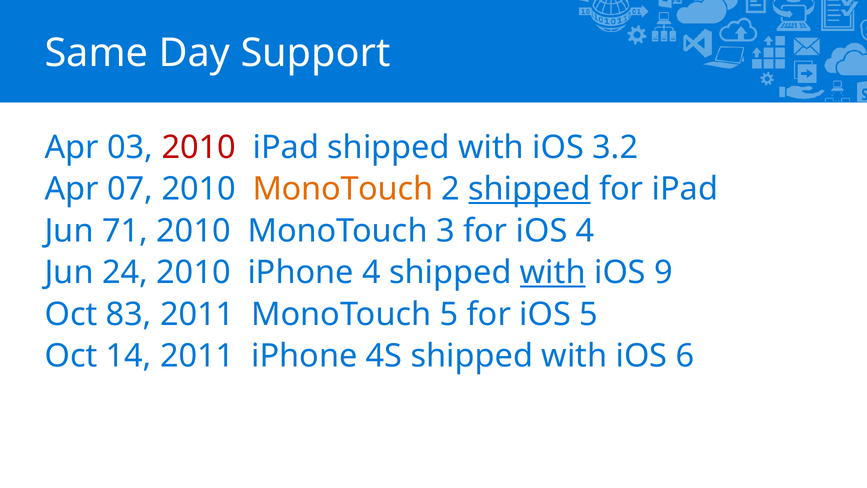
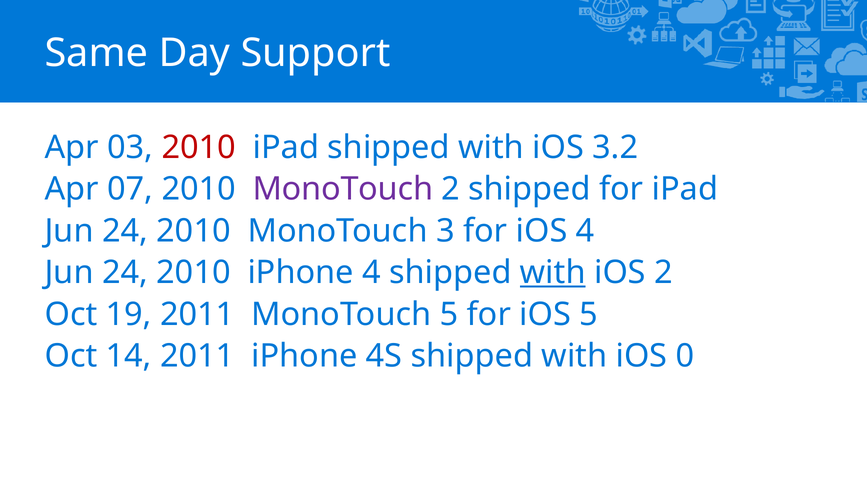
MonoTouch colour: orange -> purple (343, 189)
shipped underline: present -> none (529, 189)
71: 71 -> 24 (125, 231)
iOS 9: 9 -> 2 (664, 272)
83: 83 -> 19 (129, 314)
6: 6 -> 0 (685, 356)
